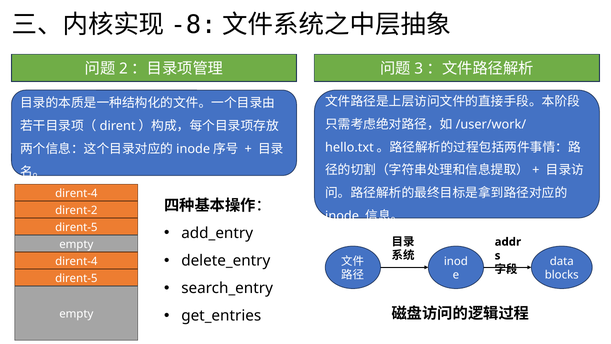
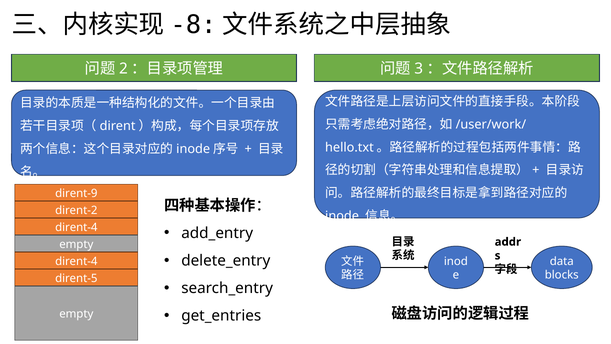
dirent-4: dirent-4 -> dirent-9 (76, 193)
dirent-5: dirent-5 -> dirent-4 (76, 227)
